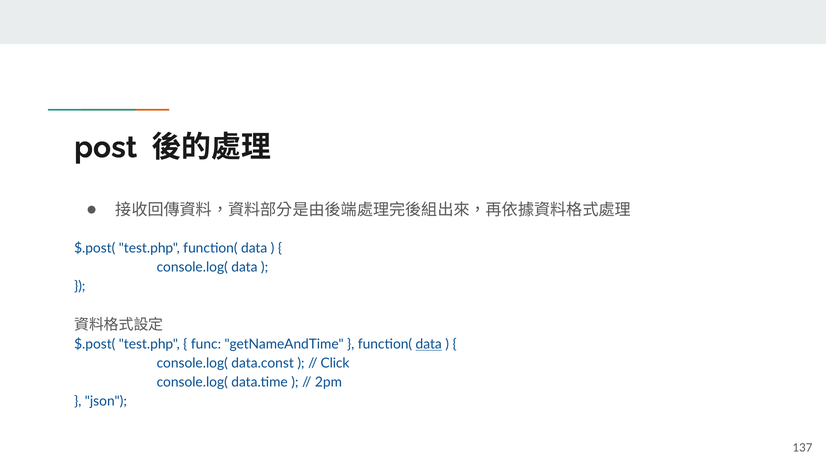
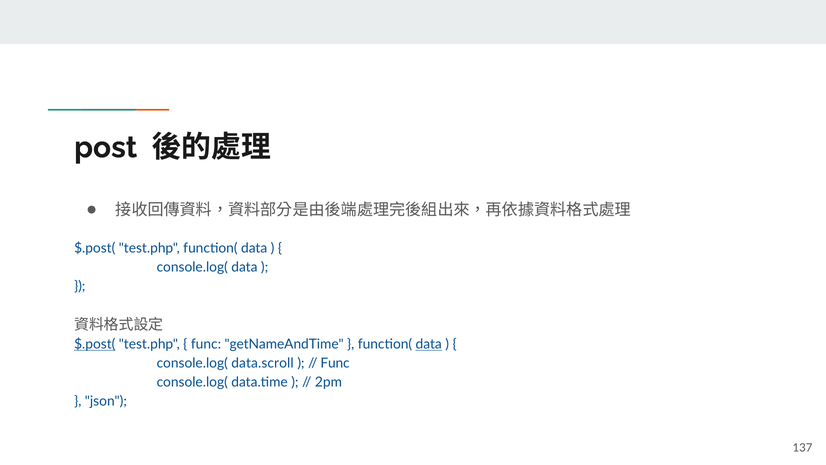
$.post( underline: none -> present (95, 344)
data.const: data.const -> data.scroll (263, 363)
Click: Click -> Func (335, 363)
